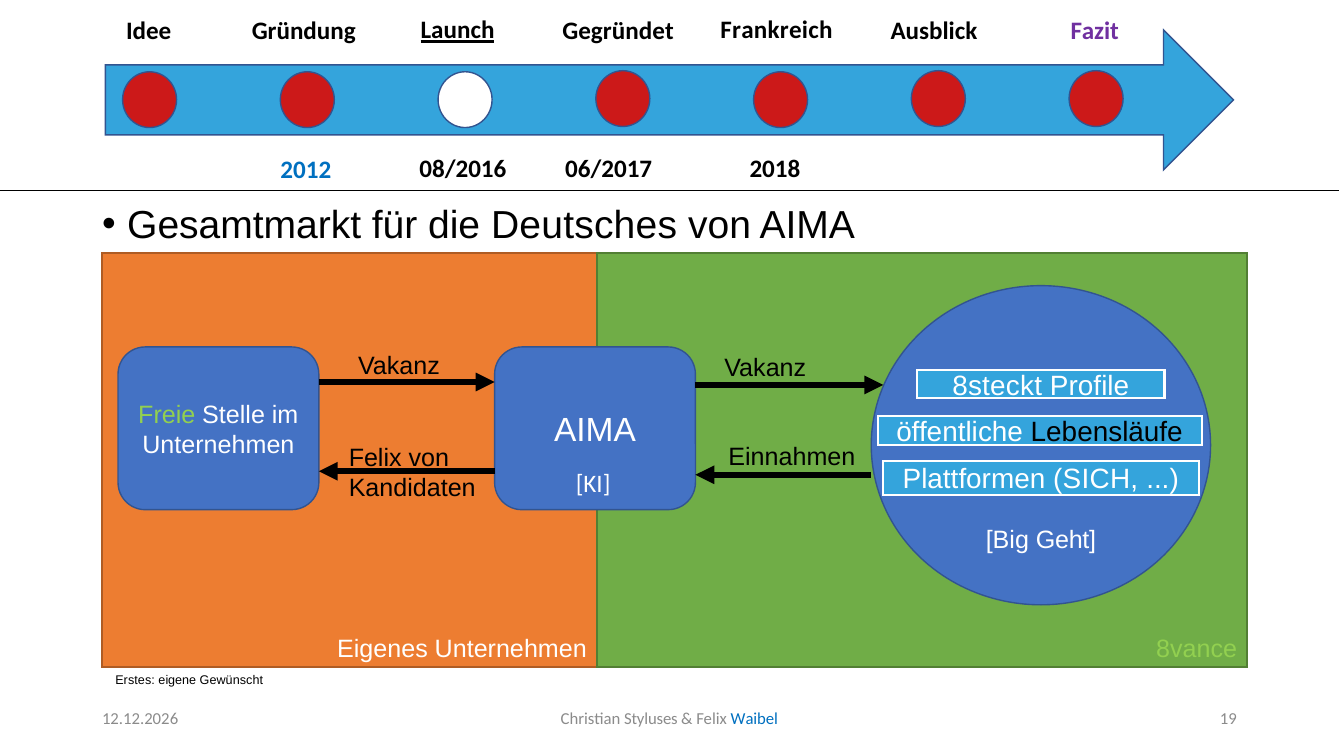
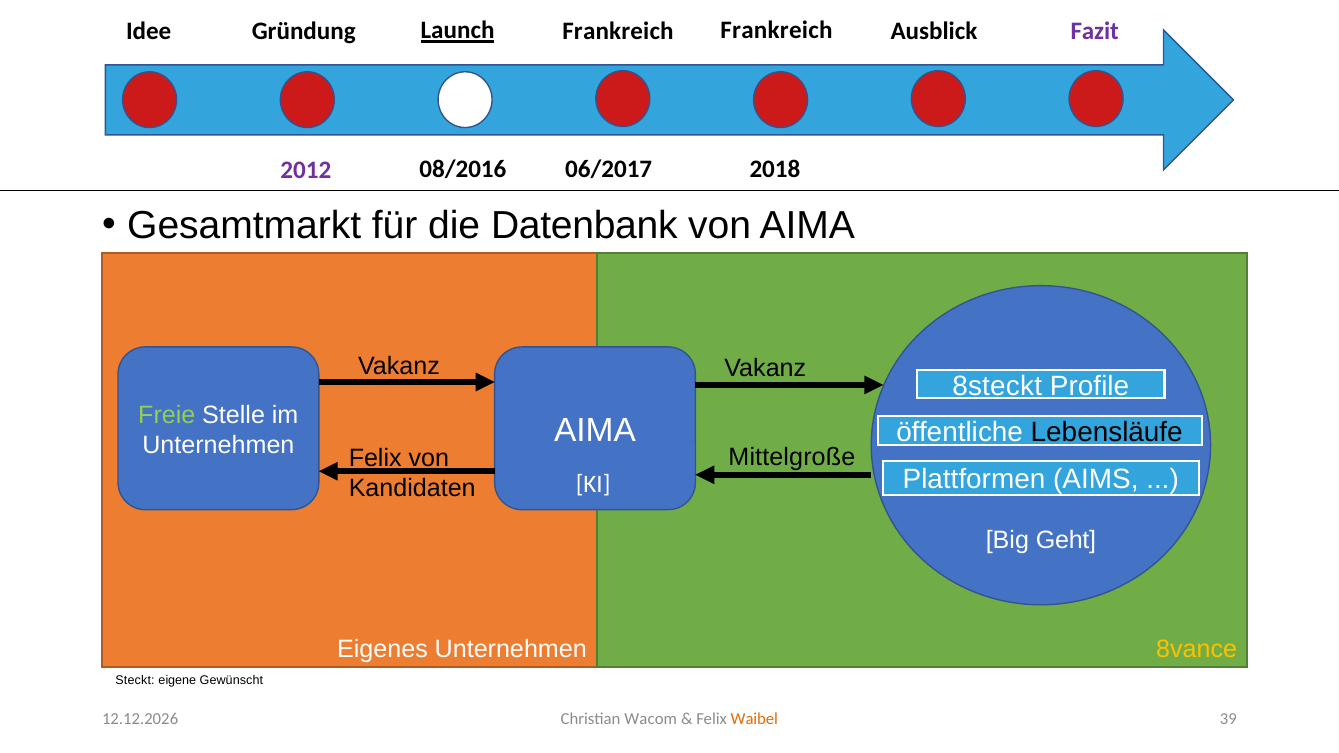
Gegründet: Gegründet -> Frankreich (618, 31)
2012 colour: blue -> purple (306, 170)
Deutsches: Deutsches -> Datenbank (584, 225)
Einnahmen: Einnahmen -> Mittelgroße (792, 457)
SICH: SICH -> AIMS (1096, 480)
8vance colour: light green -> yellow (1197, 649)
Erstes: Erstes -> Steckt (135, 681)
19: 19 -> 39 (1228, 719)
Styluses: Styluses -> Wacom (651, 719)
Waibel colour: blue -> orange (754, 719)
